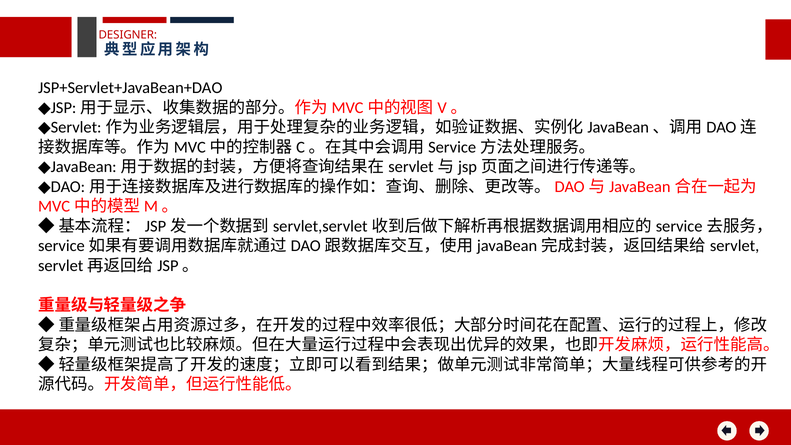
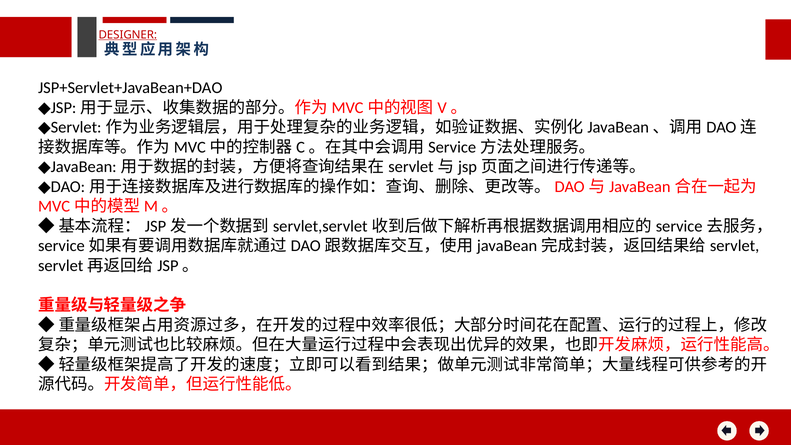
DESIGNER underline: none -> present (128, 35)
